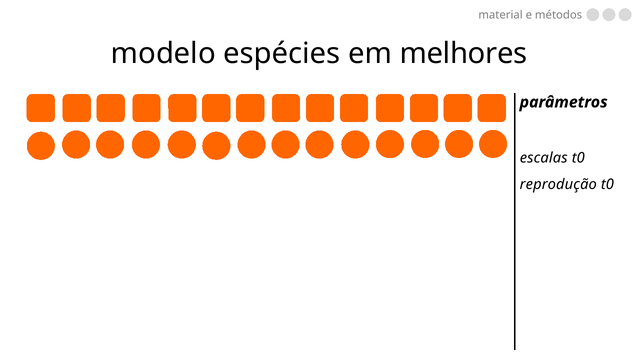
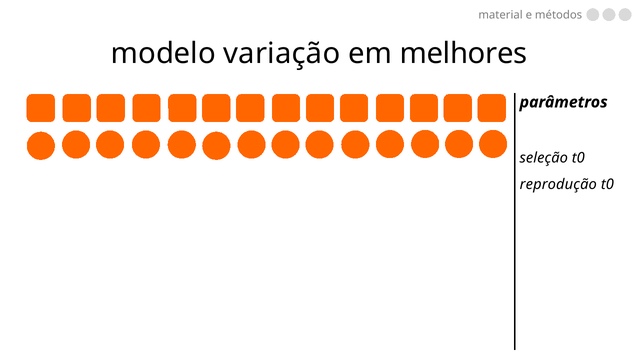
espécies: espécies -> variação (282, 54)
escalas: escalas -> seleção (544, 158)
